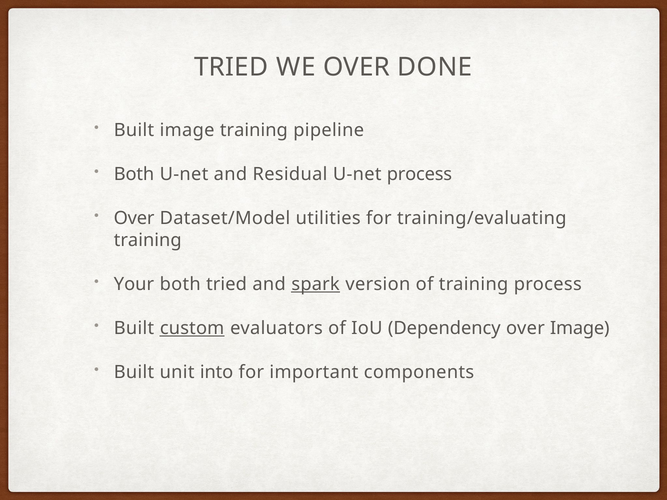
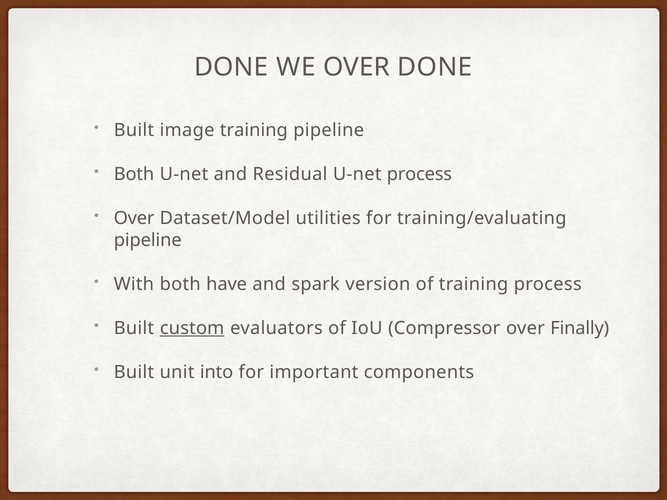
TRIED: TRIED -> DONE (231, 67)
training: training -> pipeline (148, 240)
Your: Your -> With (134, 284)
both tried: tried -> have (227, 284)
spark underline: present -> none (316, 284)
Dependency: Dependency -> Compressor (444, 328)
over Image: Image -> Finally (580, 328)
